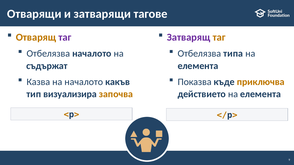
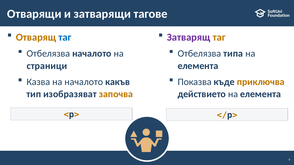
таг colour: purple -> blue (65, 37)
съдържат: съдържат -> страници (47, 66)
визуализира: визуализира -> изобразяват (70, 94)
